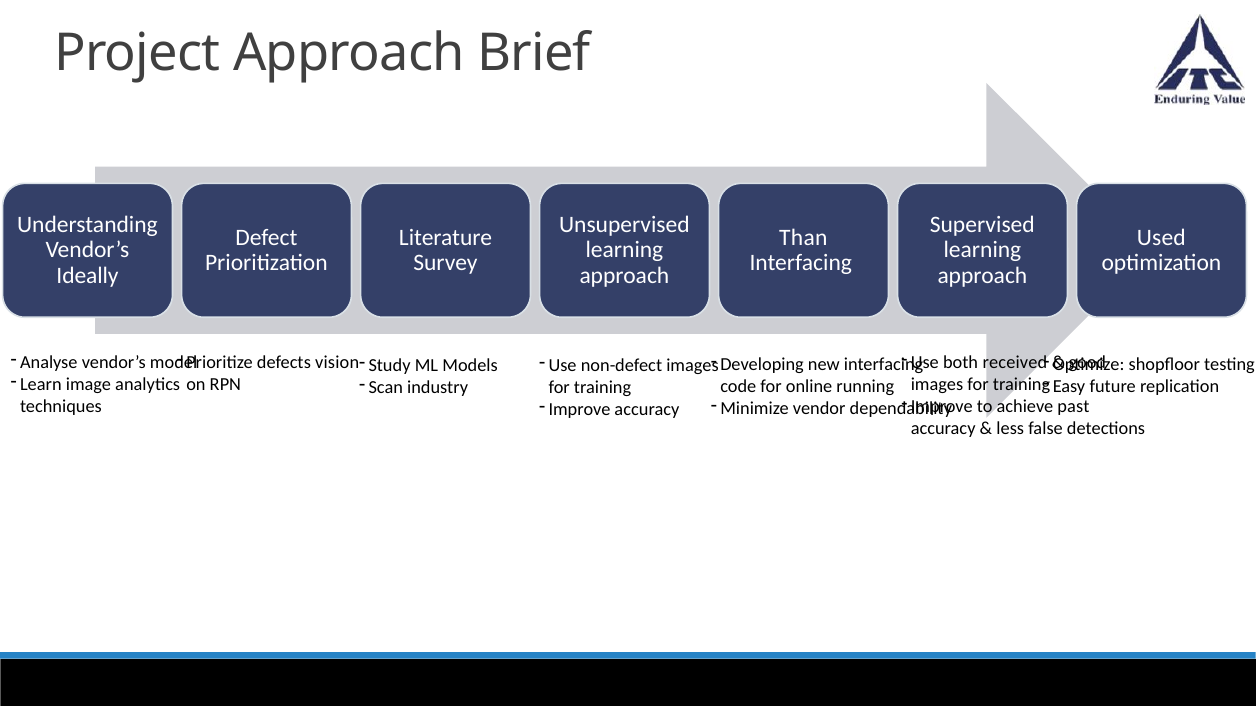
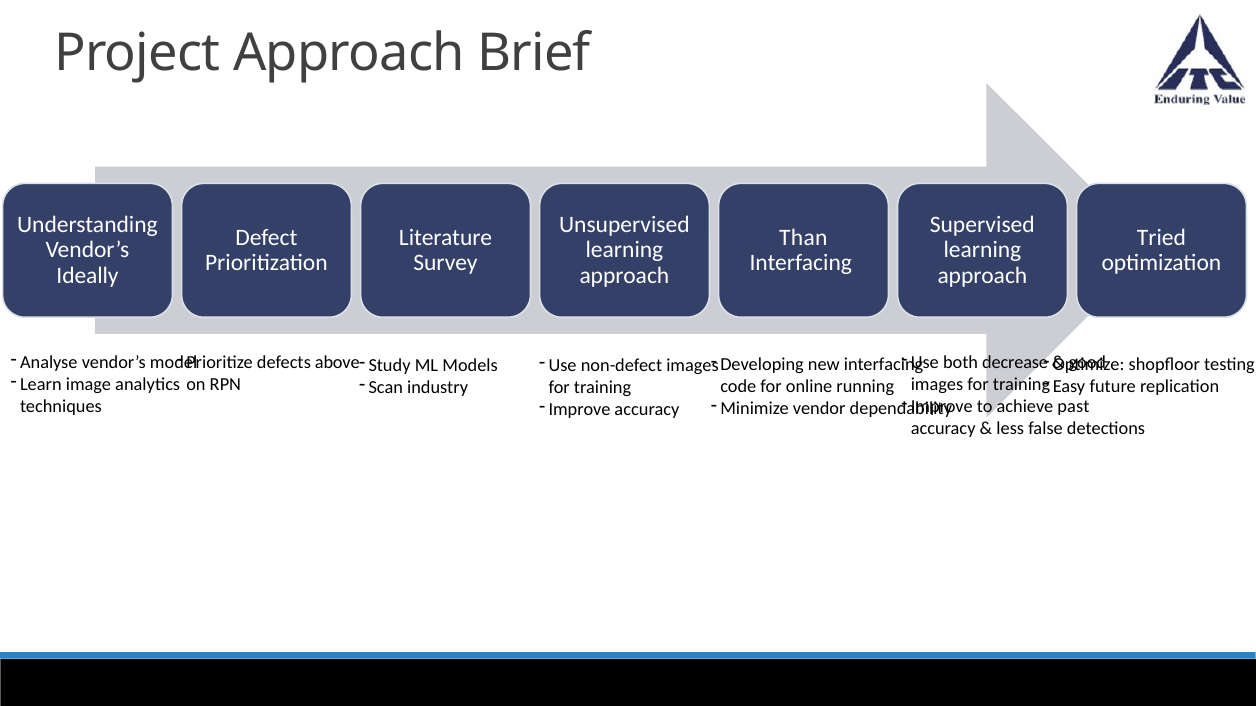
Used: Used -> Tried (1161, 238)
received: received -> decrease (1015, 363)
vision: vision -> above (337, 363)
